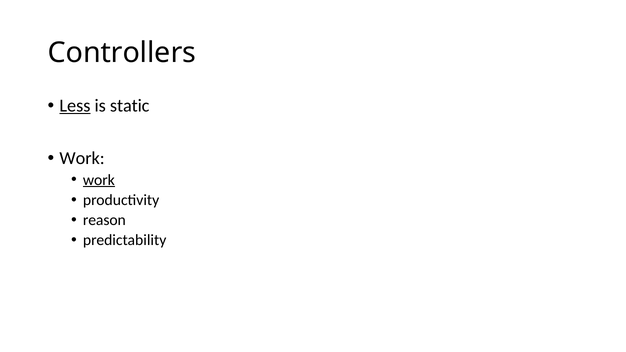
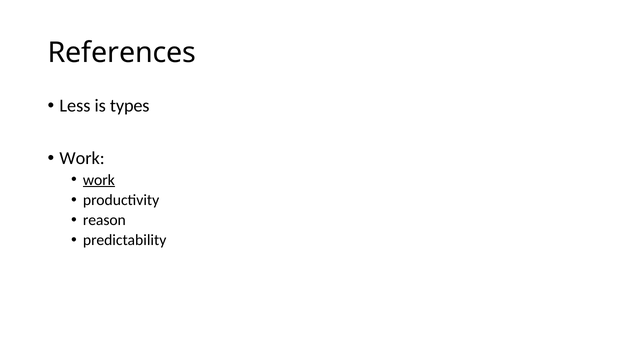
Controllers: Controllers -> References (122, 53)
Less underline: present -> none (75, 106)
static: static -> types (130, 106)
